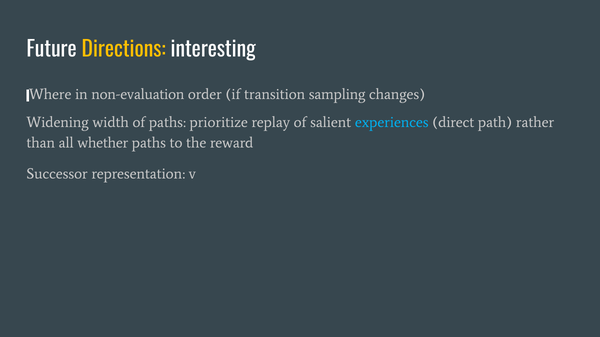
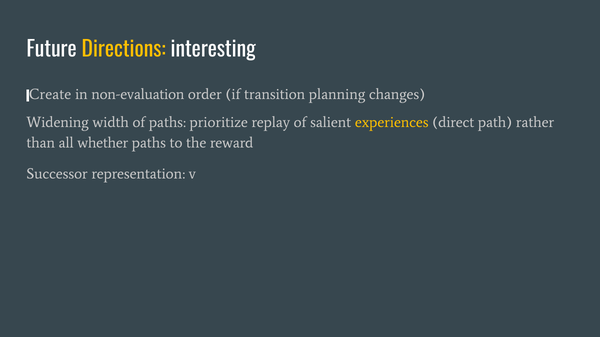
Where: Where -> Create (50, 94)
sampling: sampling -> planning (337, 94)
experiences colour: light blue -> yellow (392, 123)
